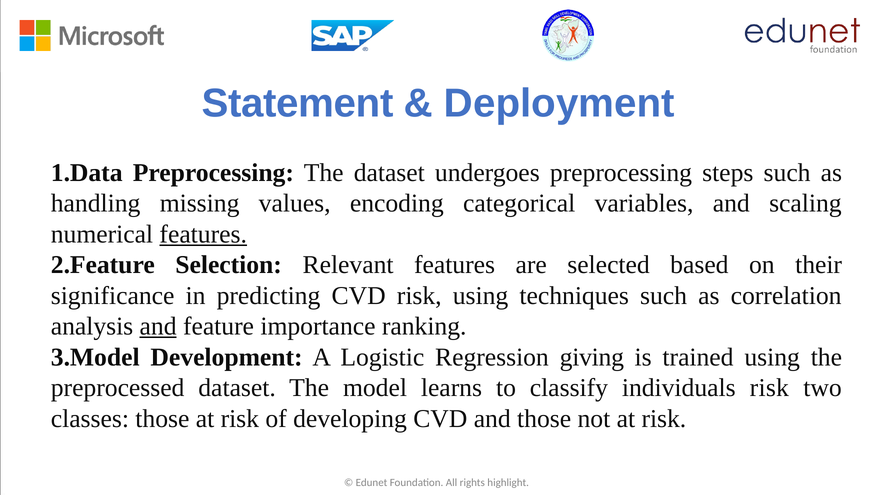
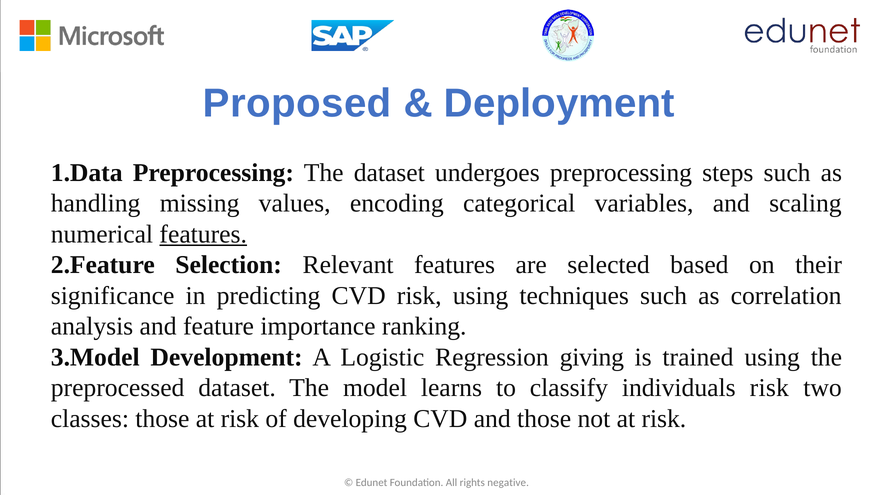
Statement: Statement -> Proposed (297, 104)
and underline: present -> none (158, 326)
highlight: highlight -> negative (508, 483)
